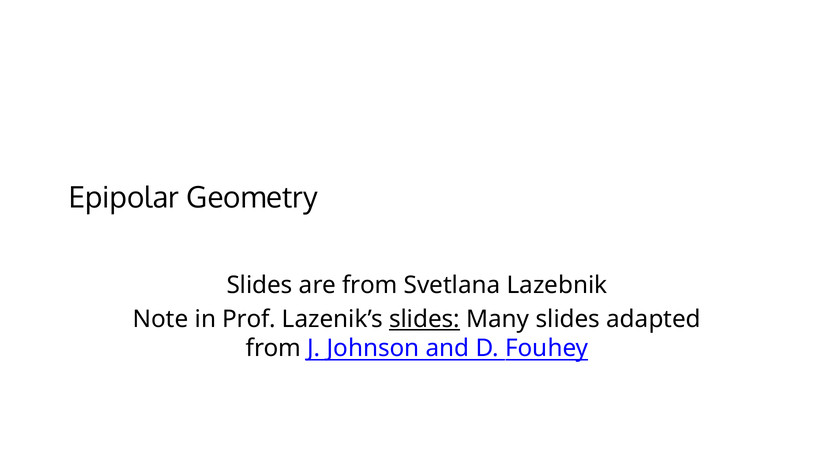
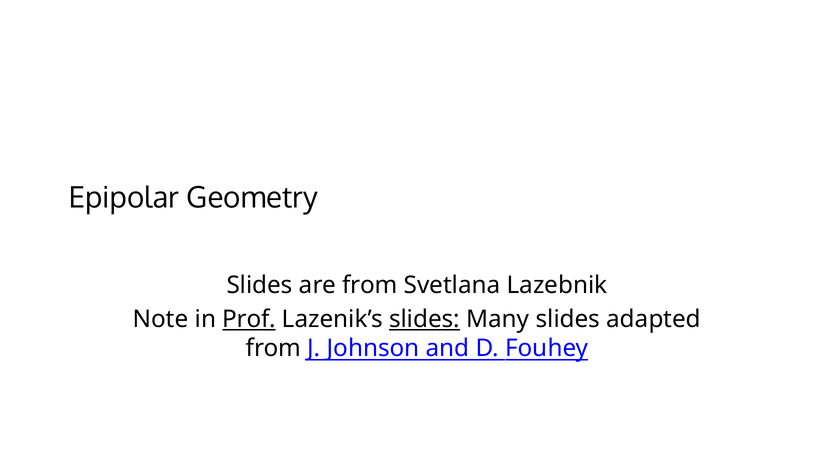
Prof underline: none -> present (249, 319)
